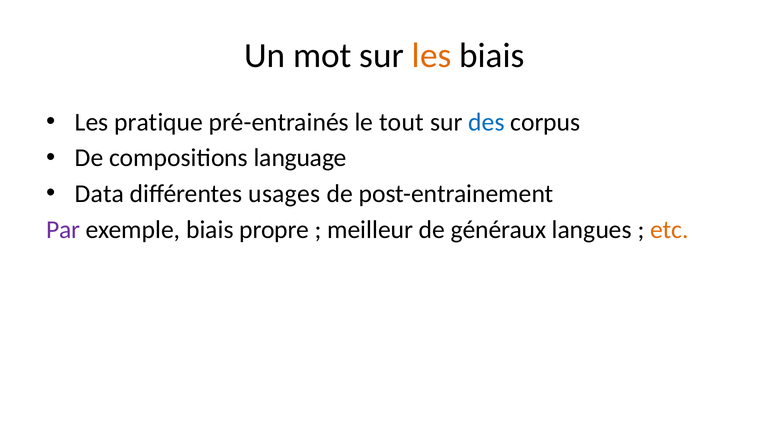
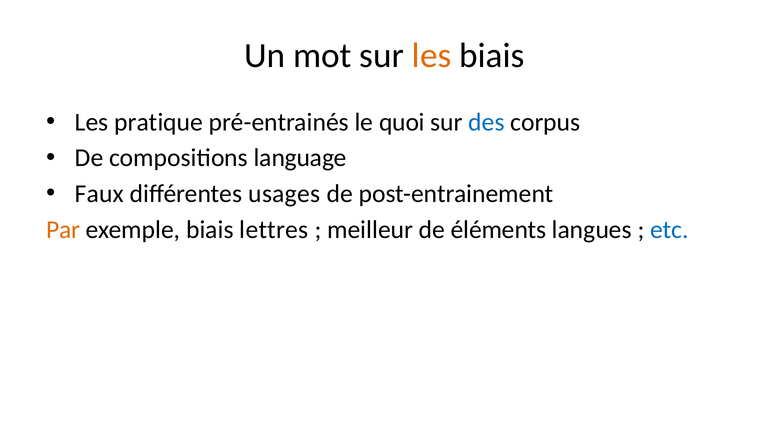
tout: tout -> quoi (402, 122)
Data: Data -> Faux (100, 194)
Par colour: purple -> orange (63, 230)
propre: propre -> lettres (274, 230)
généraux: généraux -> éléments (499, 230)
etc colour: orange -> blue (669, 230)
